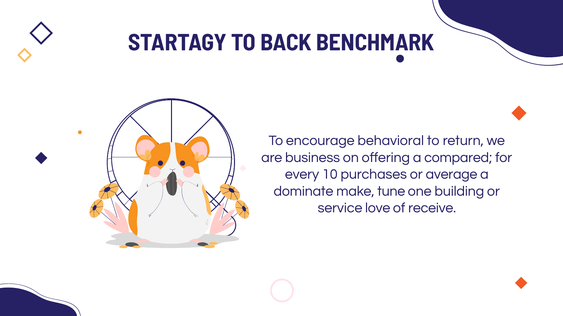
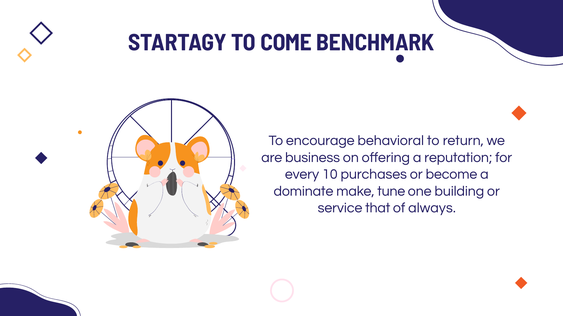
BACK: BACK -> COME (286, 43)
compared: compared -> reputation (458, 158)
average: average -> become (452, 175)
love: love -> that (378, 208)
receive: receive -> always (432, 208)
